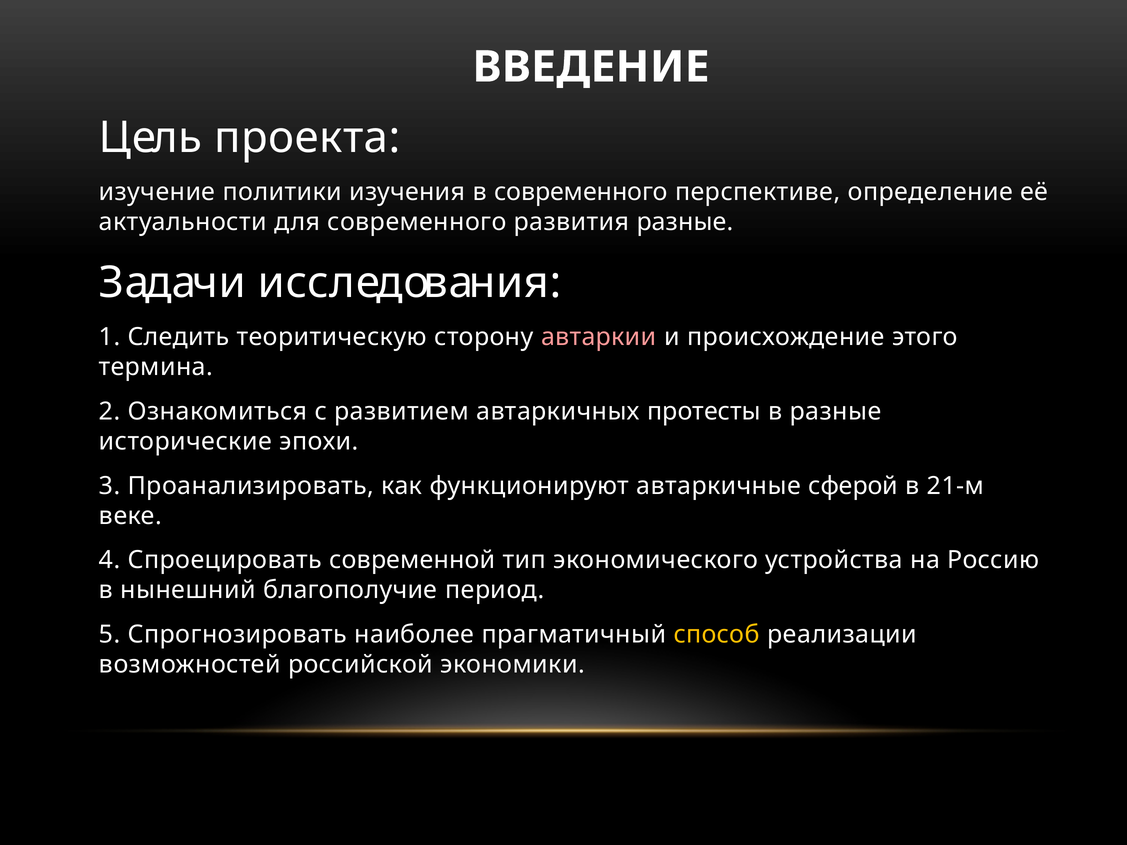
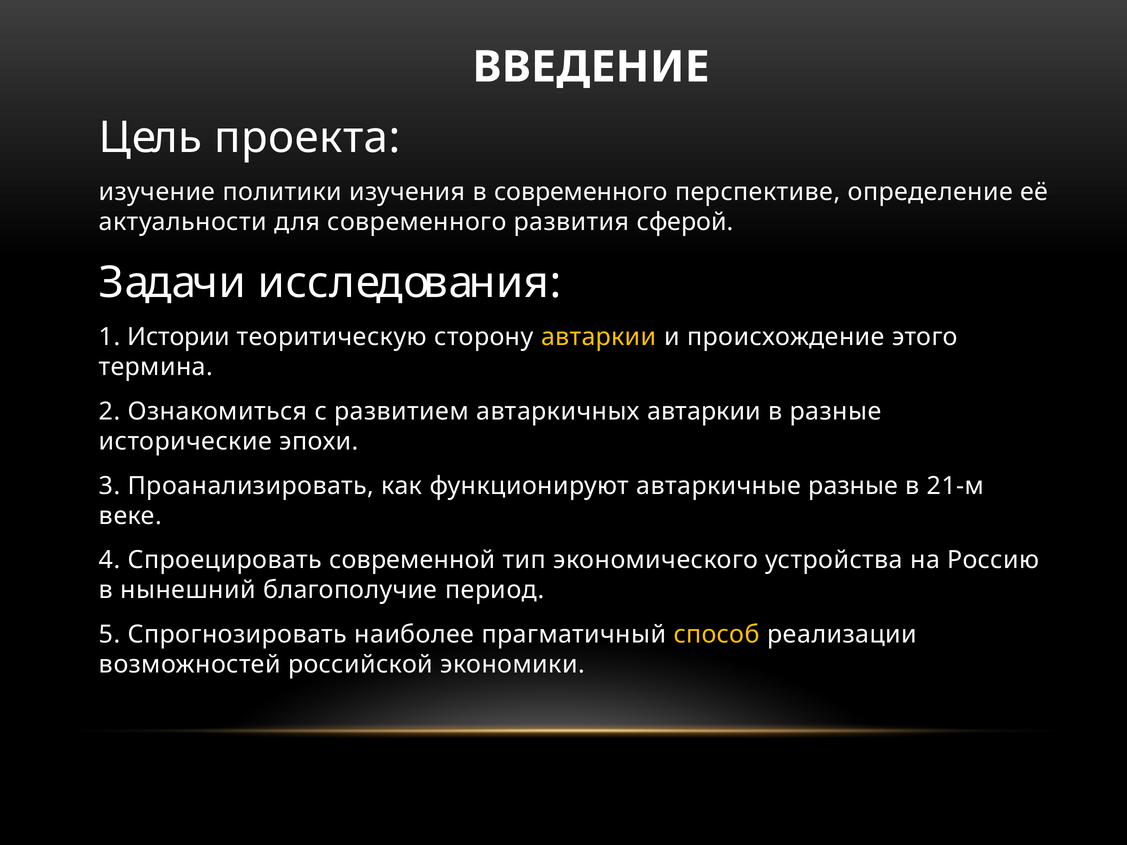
развития разные: разные -> сферой (685, 222)
Следить: Следить -> Истории (179, 337)
автаркии colour: pink -> yellow (599, 337)
автаркичных протесты: протесты -> автаркии (704, 412)
автаркичные сферой: сферой -> разные (853, 486)
